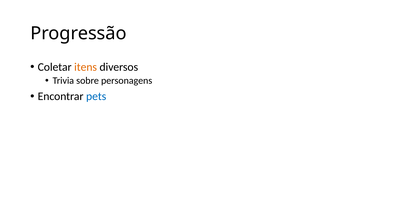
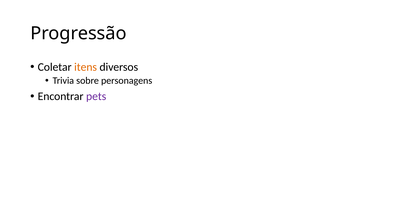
pets colour: blue -> purple (96, 97)
